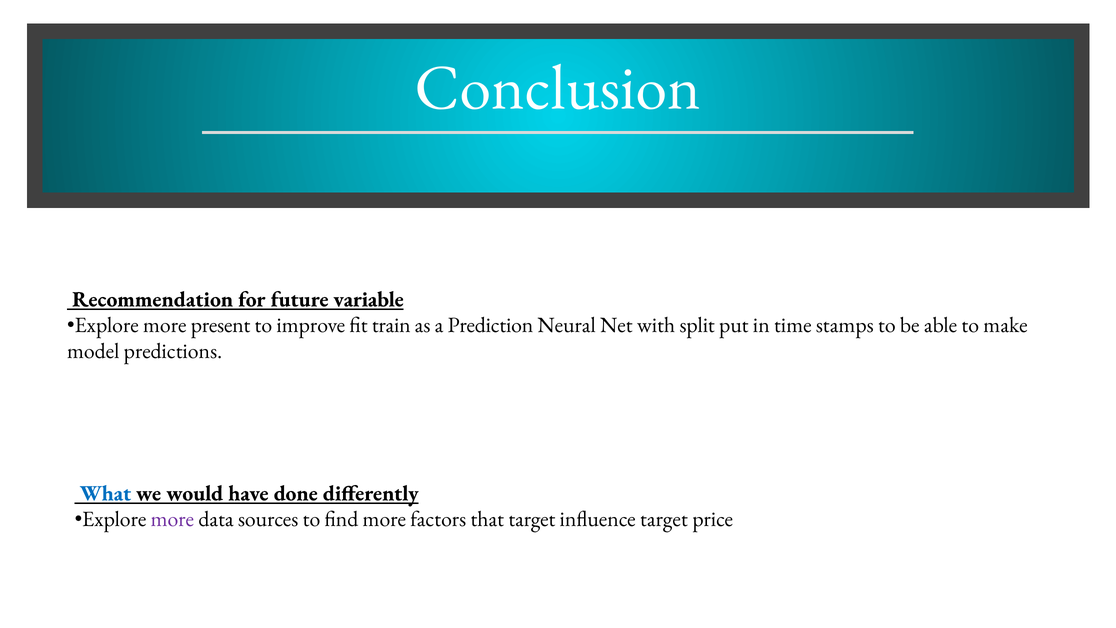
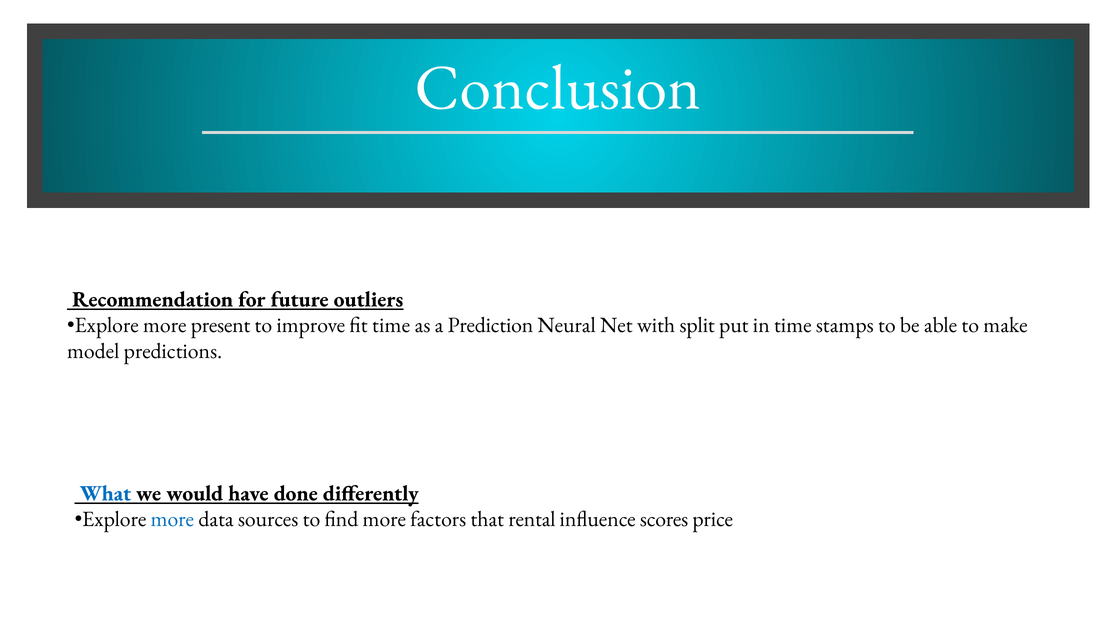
variable: variable -> outliers (368, 299)
fit train: train -> time (391, 325)
more colour: purple -> blue (172, 519)
that target: target -> rental (532, 519)
influence target: target -> scores (664, 519)
